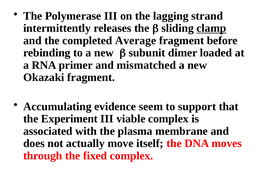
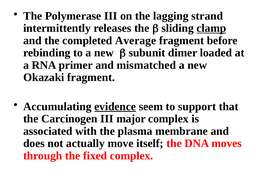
evidence underline: none -> present (115, 107)
Experiment: Experiment -> Carcinogen (69, 119)
viable: viable -> major (131, 119)
